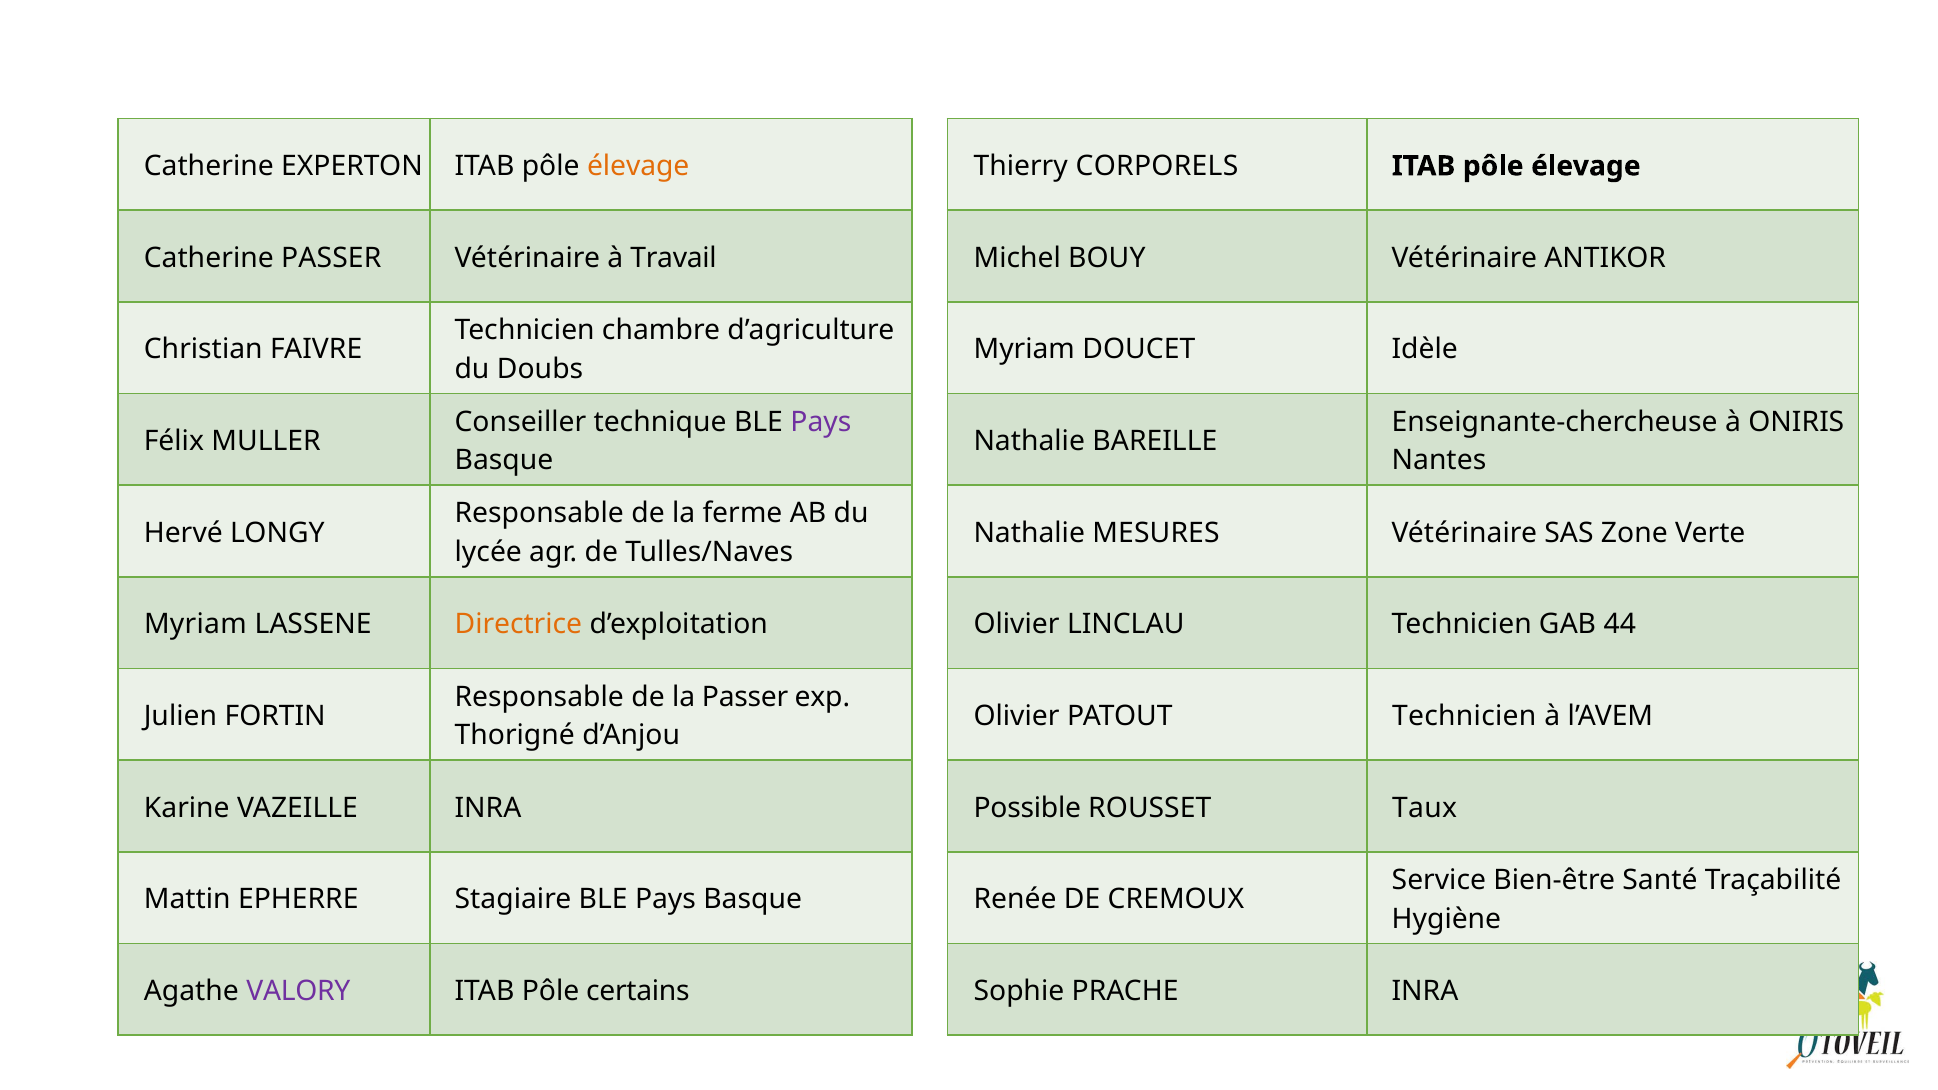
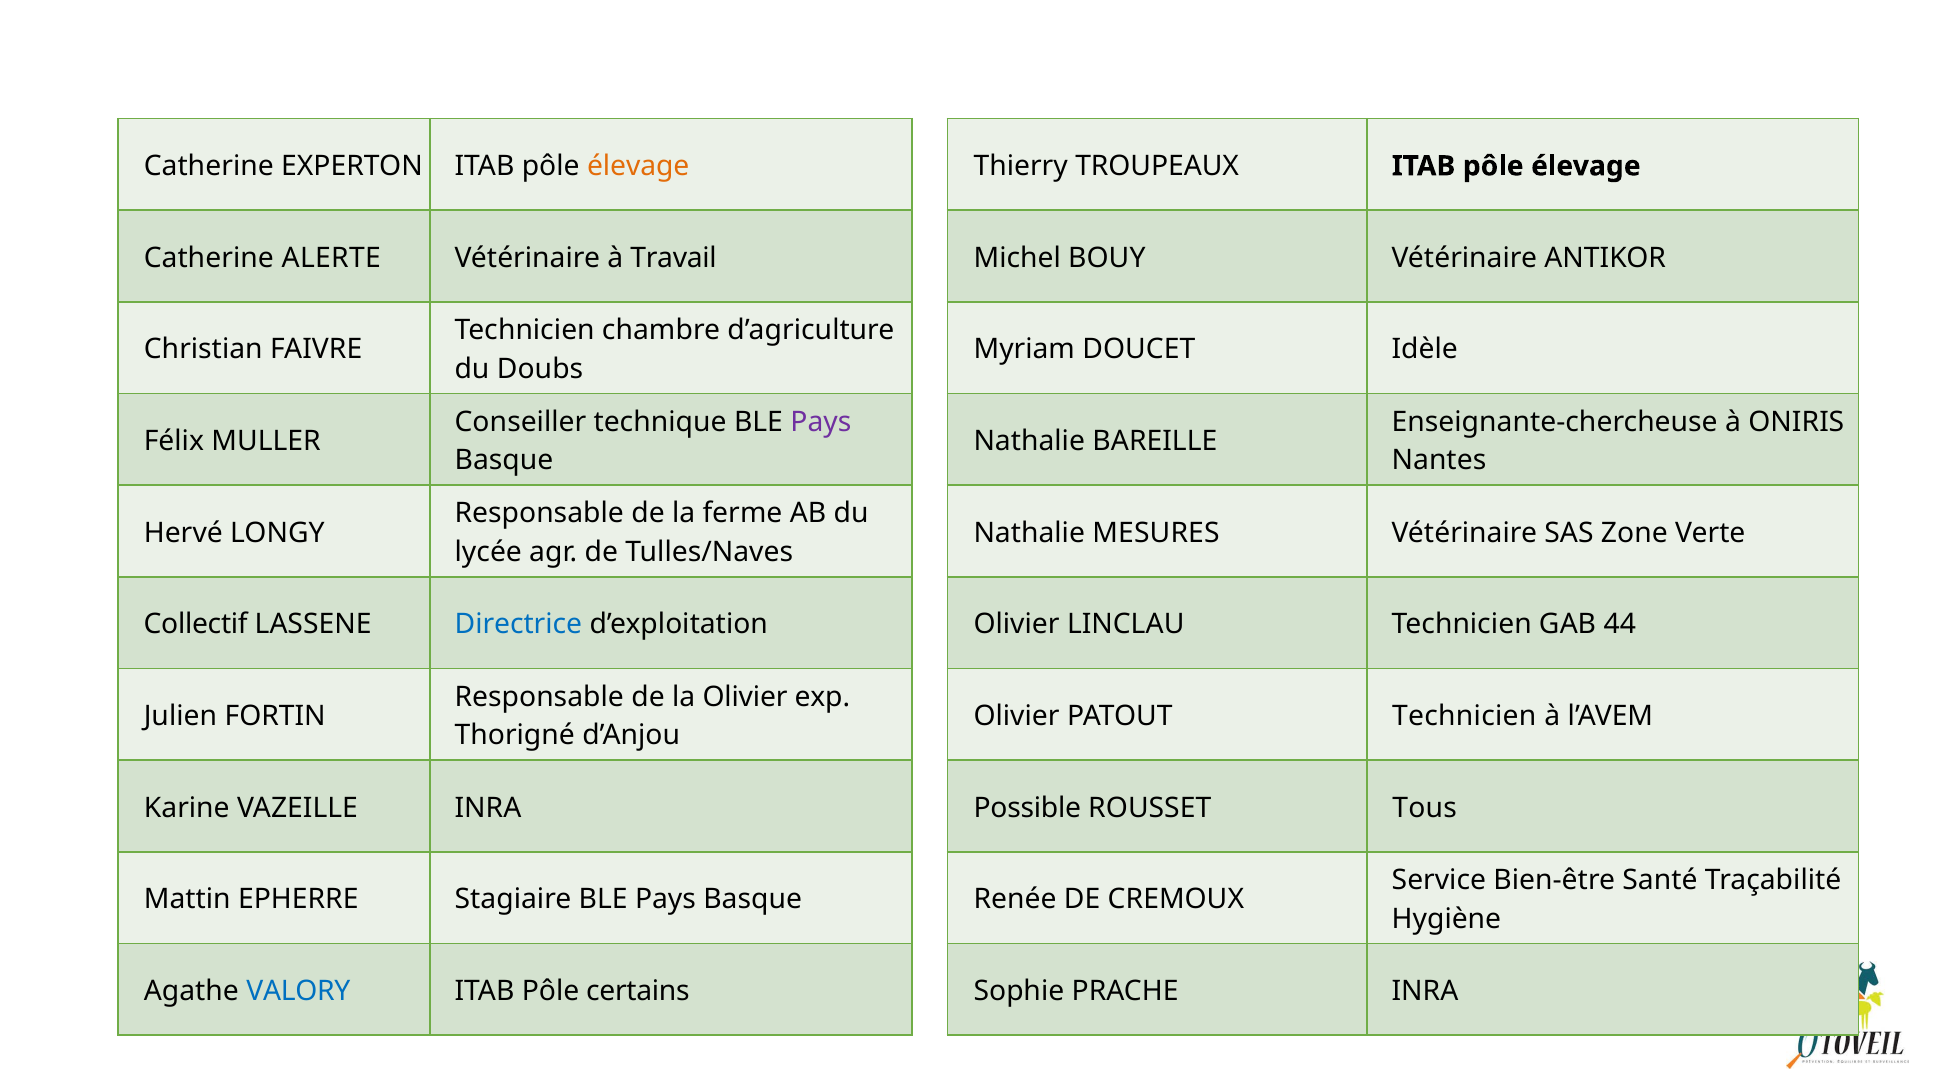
CORPORELS: CORPORELS -> TROUPEAUX (1157, 166)
Catherine PASSER: PASSER -> ALERTE (331, 258)
Myriam: Myriam -> Collectif (196, 624)
Directrice colour: orange -> blue (518, 624)
la Passer: Passer -> Olivier (745, 697)
Taux: Taux -> Tous (1425, 808)
VALORY colour: purple -> blue (298, 991)
